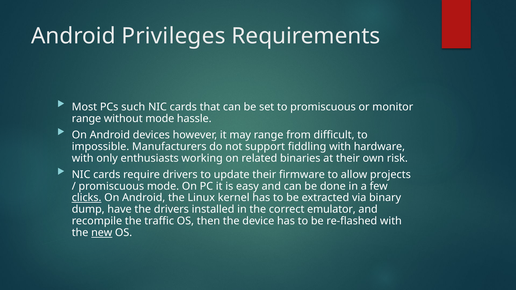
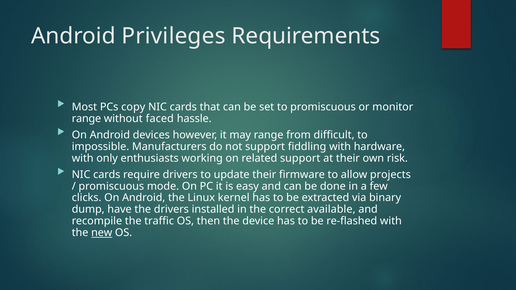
such: such -> copy (133, 107)
without mode: mode -> faced (160, 119)
related binaries: binaries -> support (300, 158)
clicks underline: present -> none (87, 198)
emulator: emulator -> available (331, 210)
